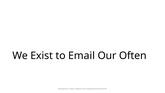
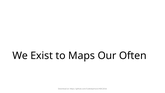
Email: Email -> Maps (82, 55)
